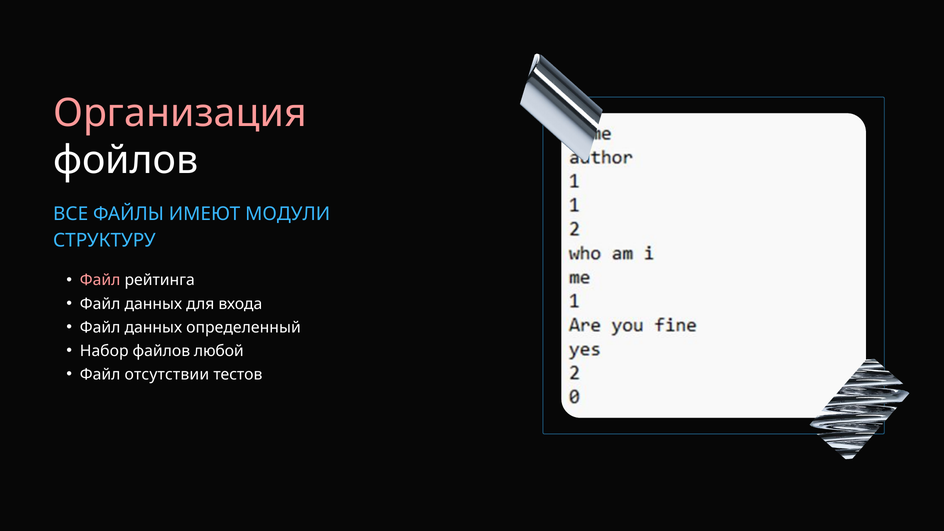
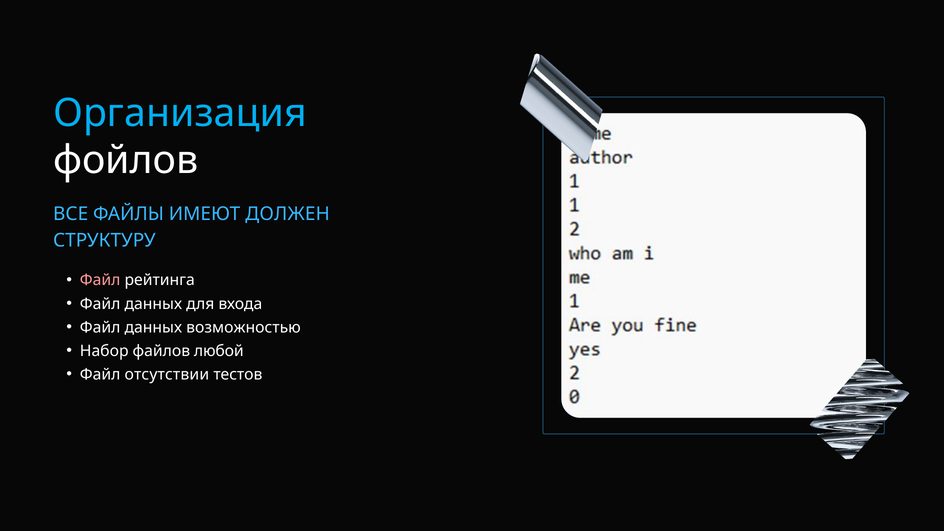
Организация colour: pink -> light blue (180, 113)
МОДУЛИ: МОДУЛИ -> ДОЛЖЕН (288, 214)
определенный: определенный -> возможностью (243, 327)
